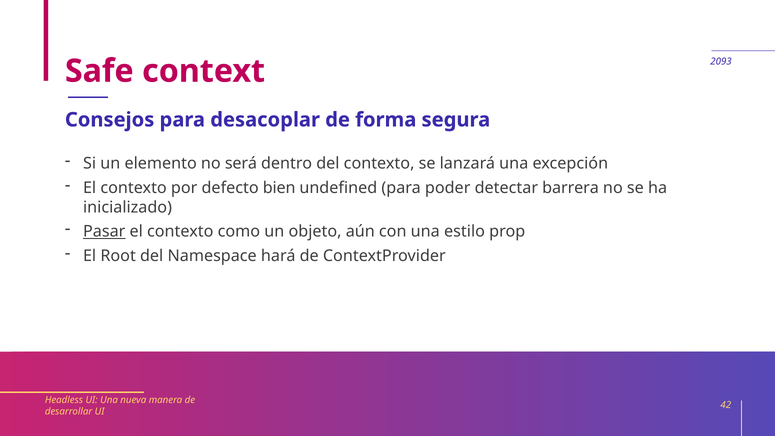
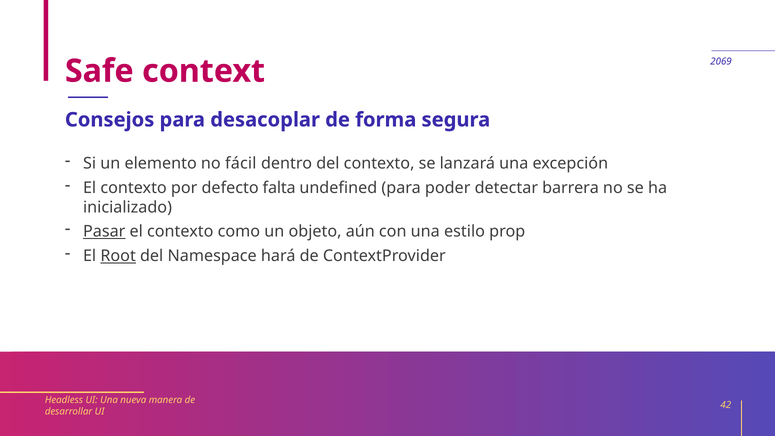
2093: 2093 -> 2069 (721, 61)
será: será -> fácil (241, 164)
bien: bien -> falta (279, 188)
Root underline: none -> present (118, 256)
